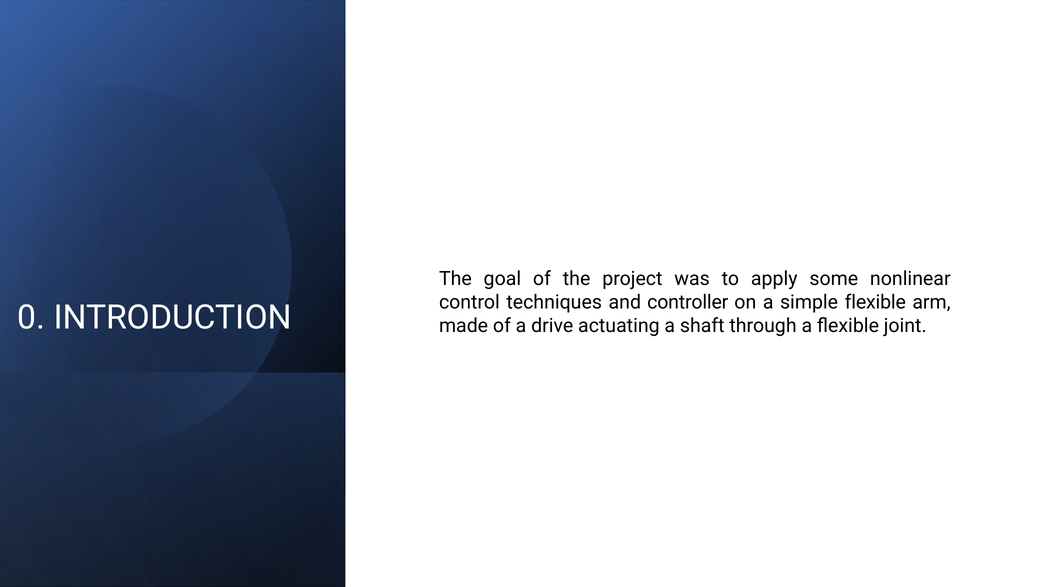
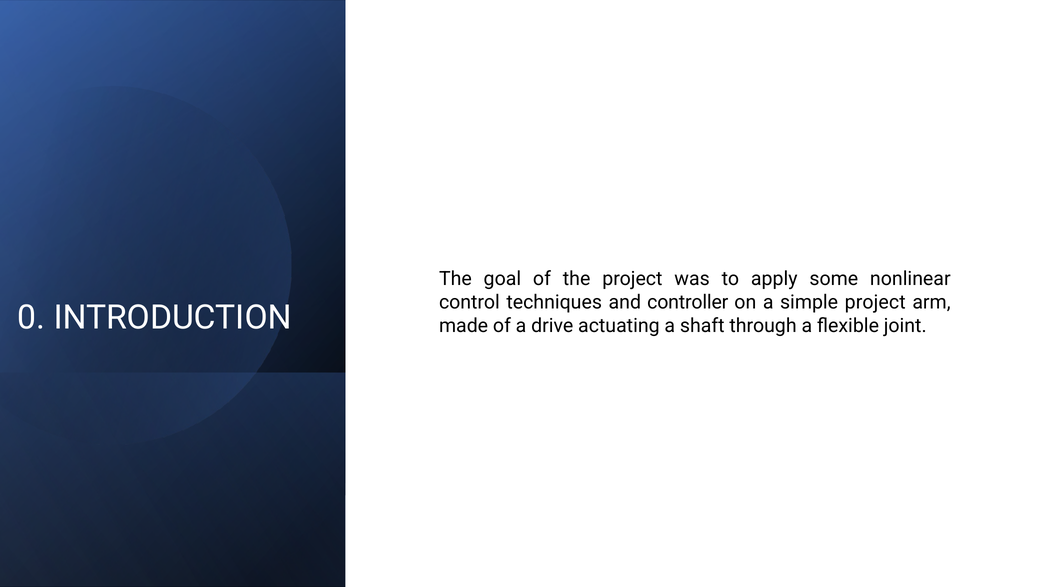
simple flexible: flexible -> project (875, 302)
